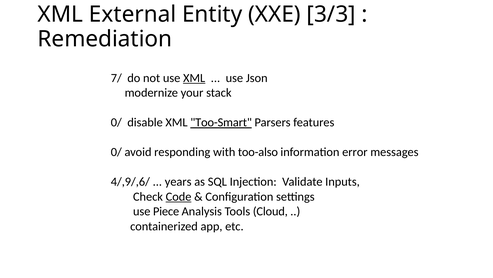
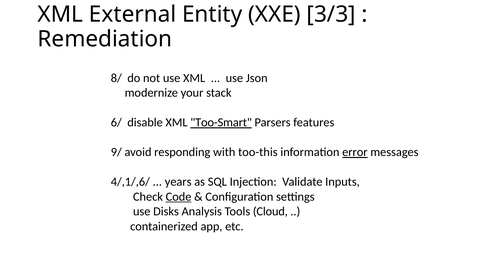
7/: 7/ -> 8/ (116, 78)
XML underline: present -> none (194, 78)
0/: 0/ -> 6/ (116, 122)
0/: 0/ -> 9/ (116, 152)
too-also: too-also -> too-this (258, 152)
error underline: none -> present (355, 152)
4/,9/,6/: 4/,9/,6/ -> 4/,1/,6/ (130, 181)
Piece: Piece -> Disks (166, 211)
